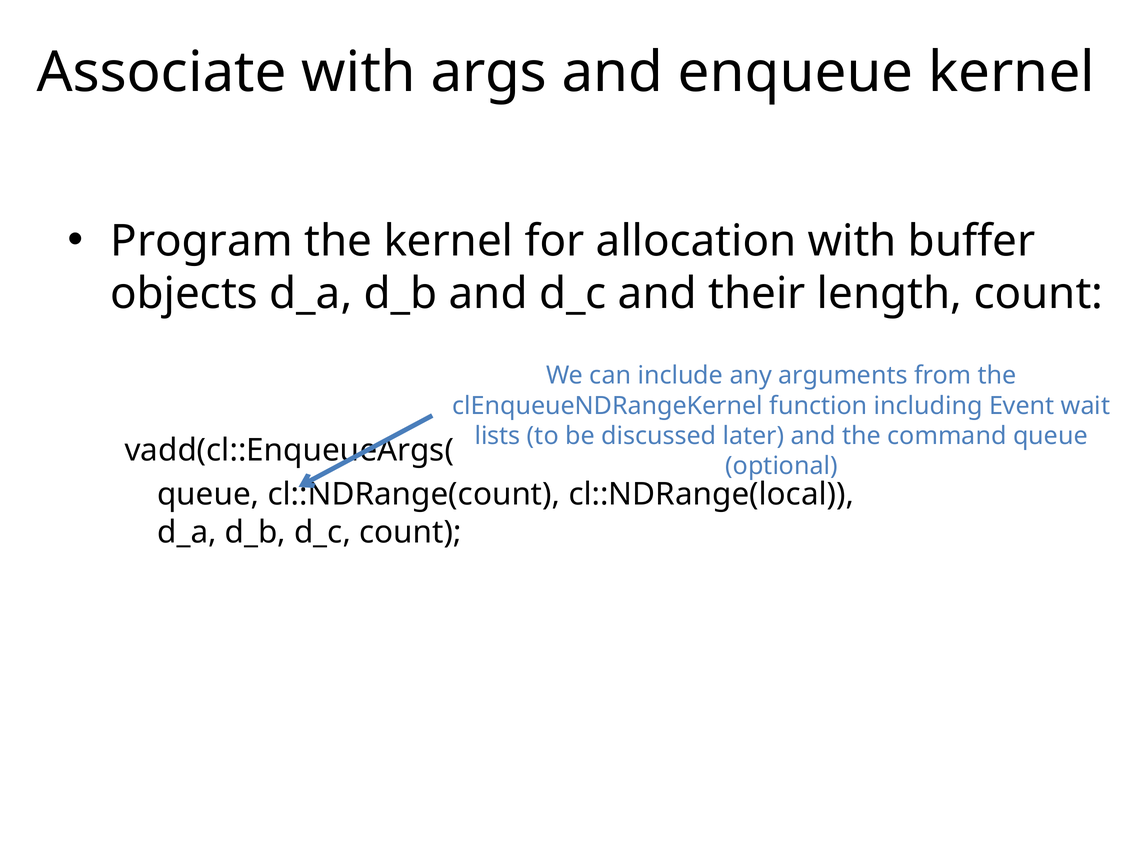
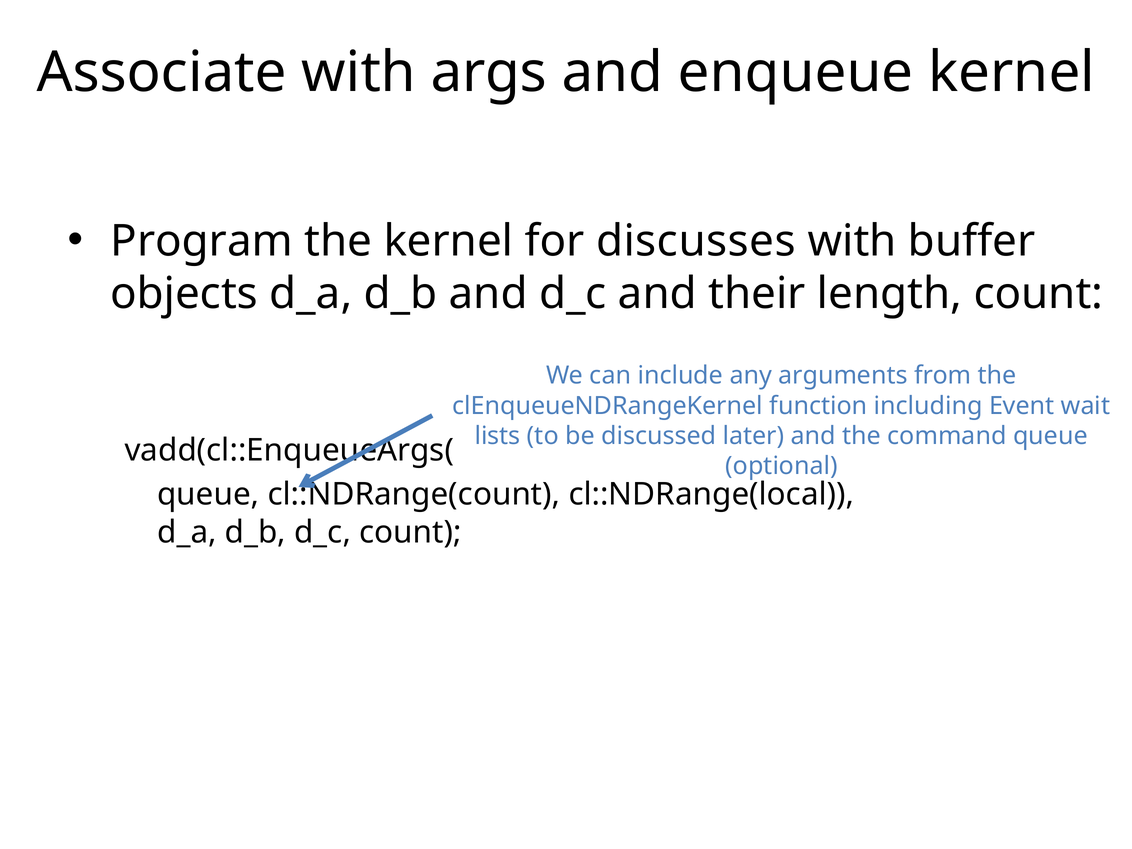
allocation: allocation -> discusses (696, 241)
